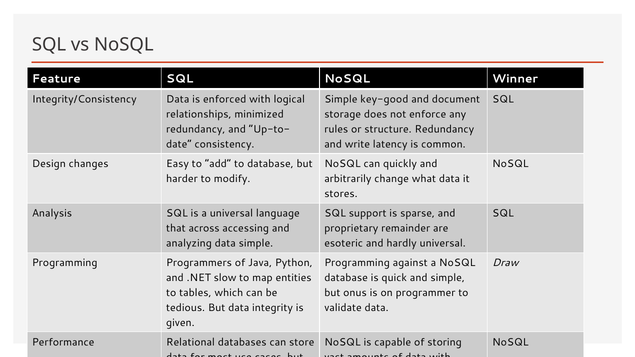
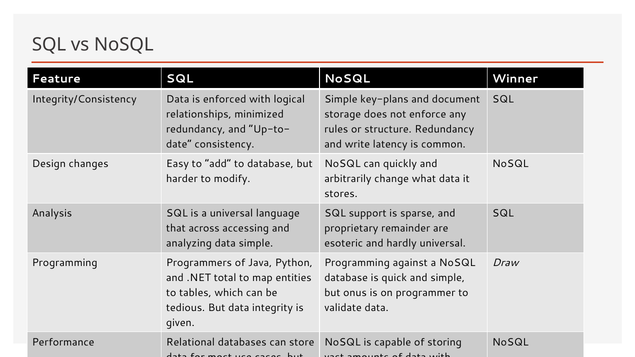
key-good: key-good -> key-plans (384, 100)
.NET slow: slow -> total (225, 278)
